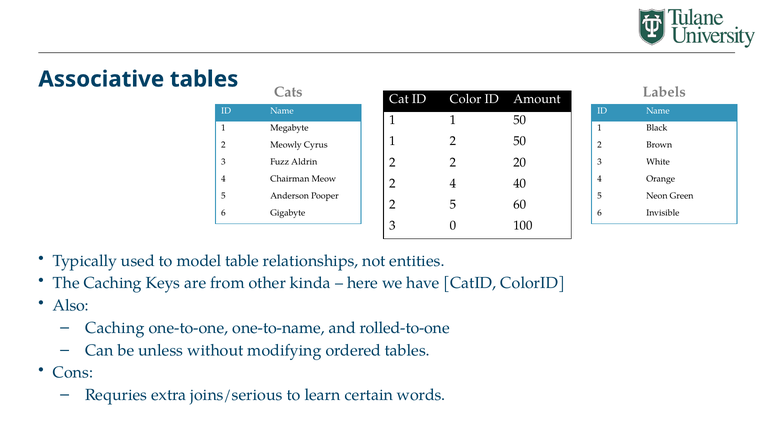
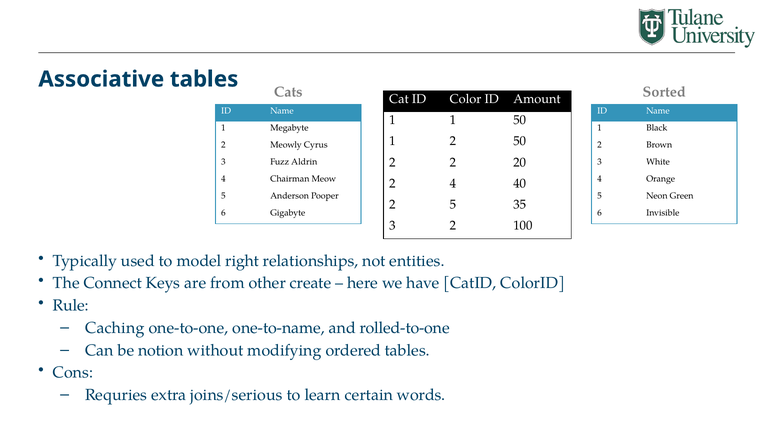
Labels: Labels -> Sorted (664, 92)
60: 60 -> 35 (520, 205)
3 0: 0 -> 2 (453, 226)
table: table -> right (242, 261)
The Caching: Caching -> Connect (113, 283)
kinda: kinda -> create (311, 283)
Also: Also -> Rule (71, 306)
unless: unless -> notion (161, 351)
